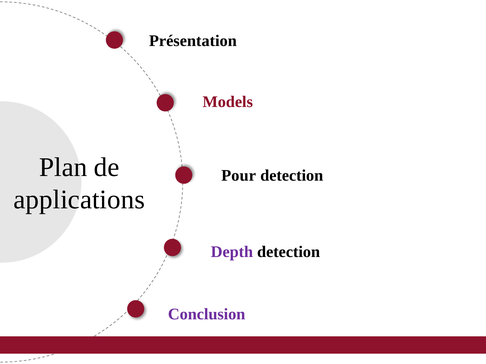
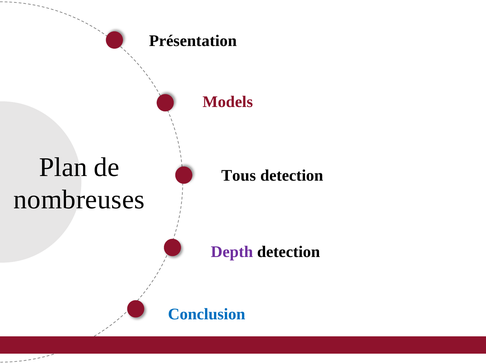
Pour: Pour -> Tous (239, 176)
applications: applications -> nombreuses (79, 200)
Conclusion colour: purple -> blue (207, 315)
